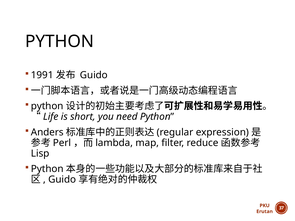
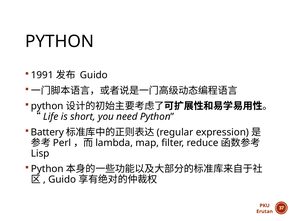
Anders: Anders -> Battery (47, 132)
